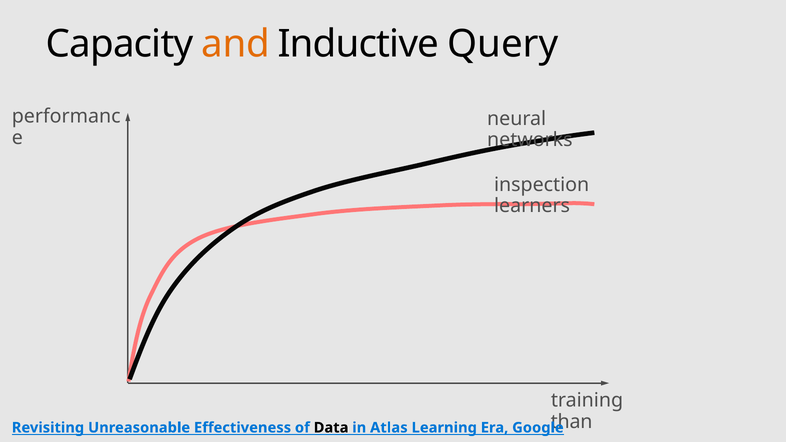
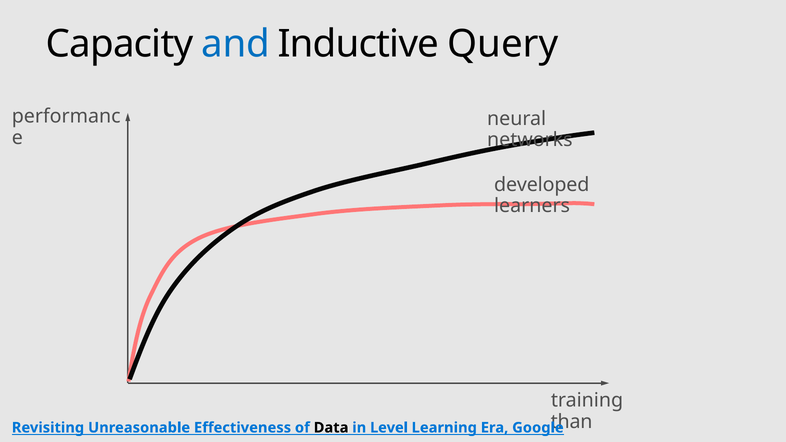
and colour: orange -> blue (236, 44)
inspection: inspection -> developed (542, 185)
Atlas: Atlas -> Level (389, 428)
